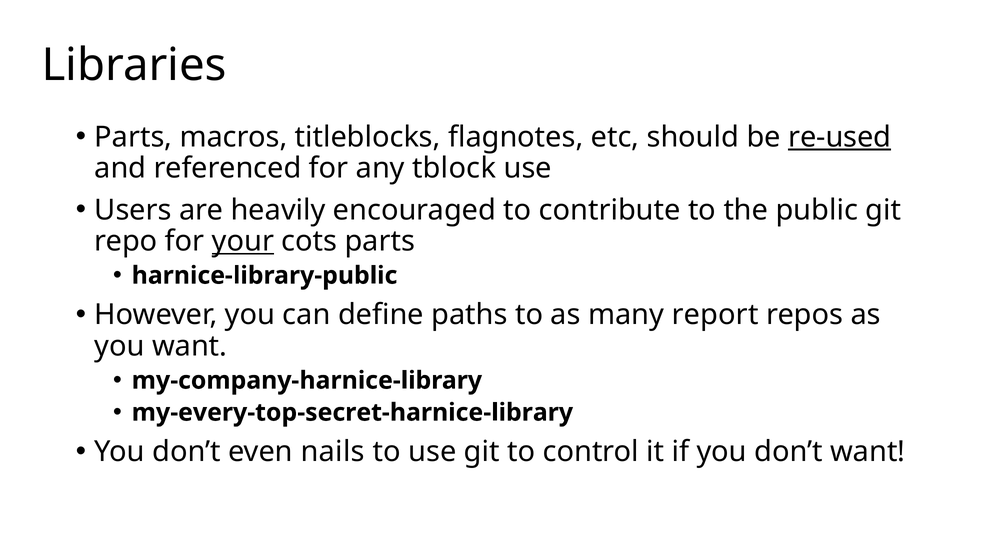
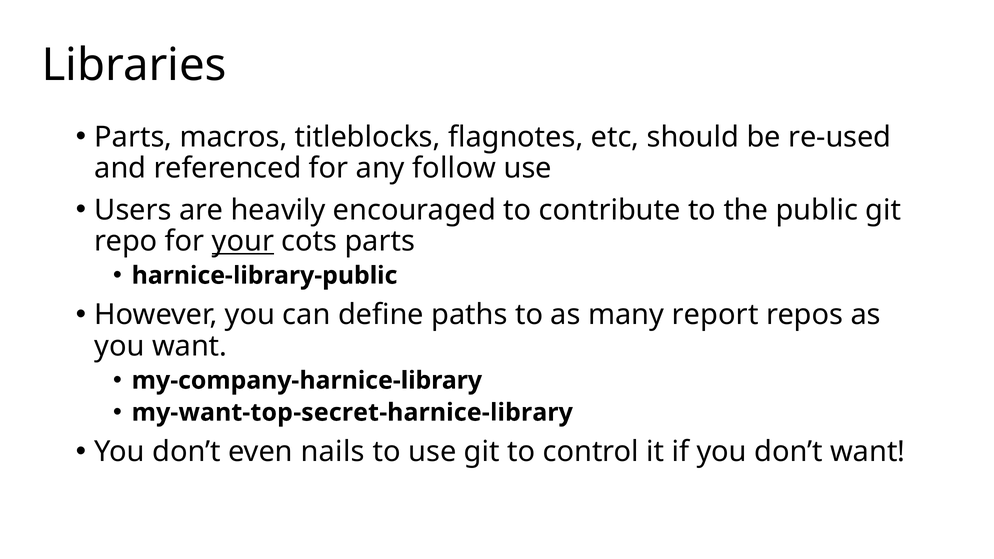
re-used underline: present -> none (840, 137)
tblock: tblock -> follow (454, 168)
my-every-top-secret-harnice-library: my-every-top-secret-harnice-library -> my-want-top-secret-harnice-library (352, 413)
